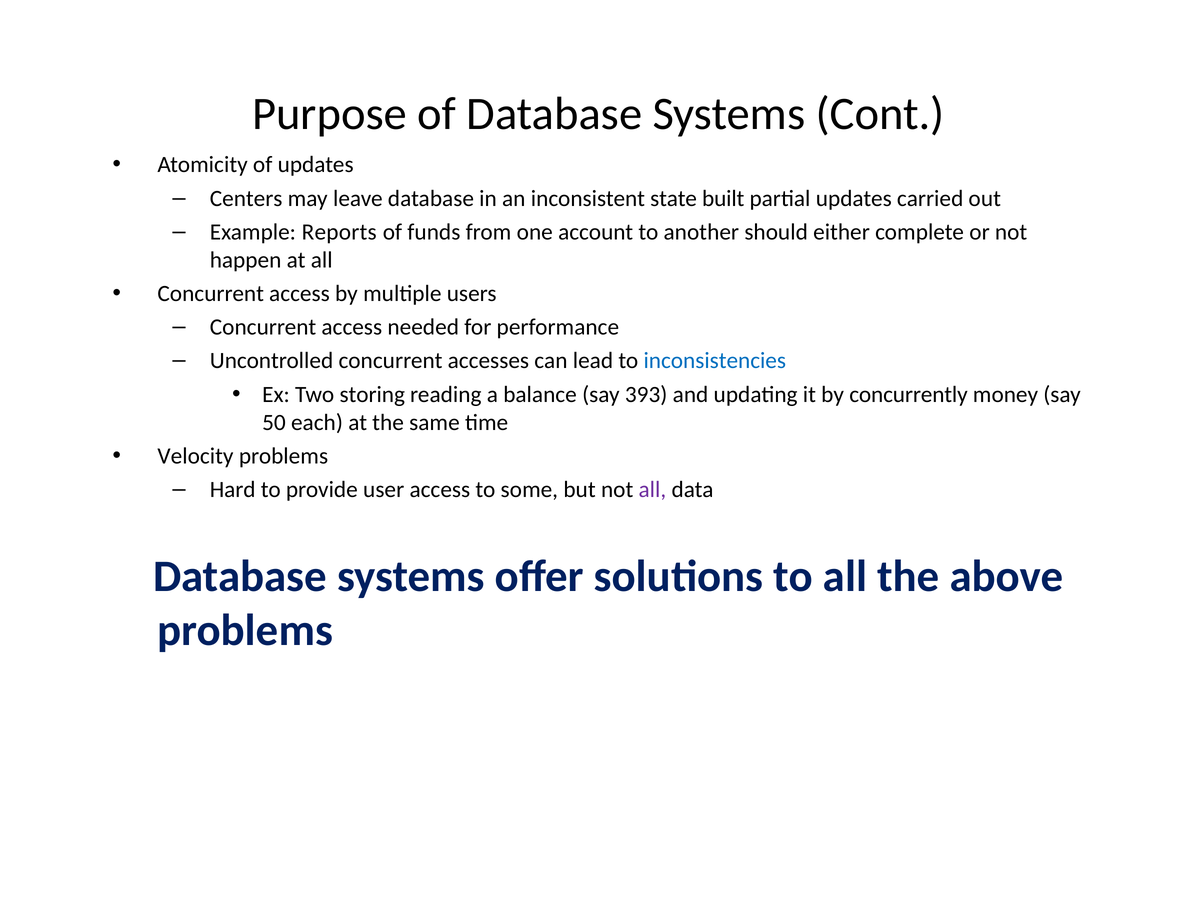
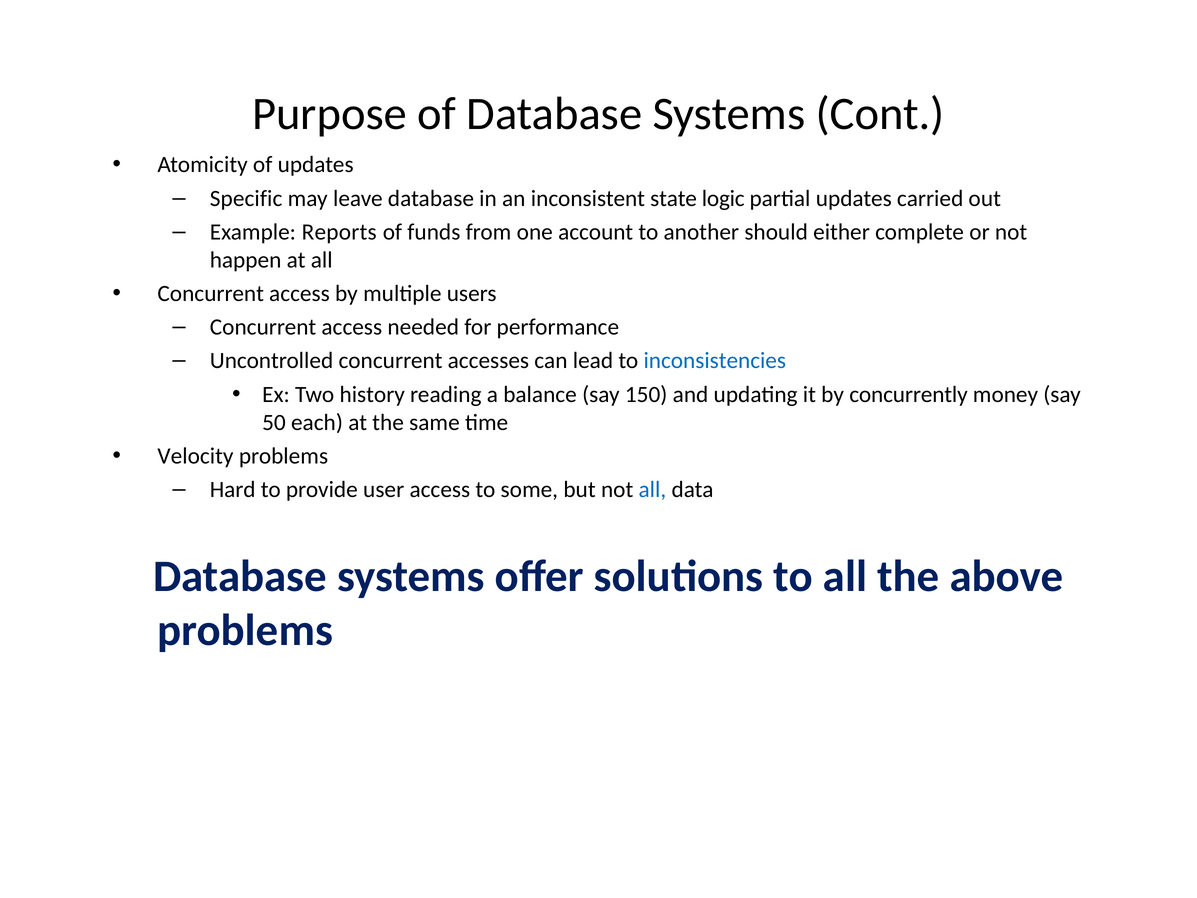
Centers: Centers -> Specific (246, 198)
built: built -> logic (723, 198)
storing: storing -> history (372, 394)
393: 393 -> 150 (646, 394)
all colour: purple -> blue (652, 489)
